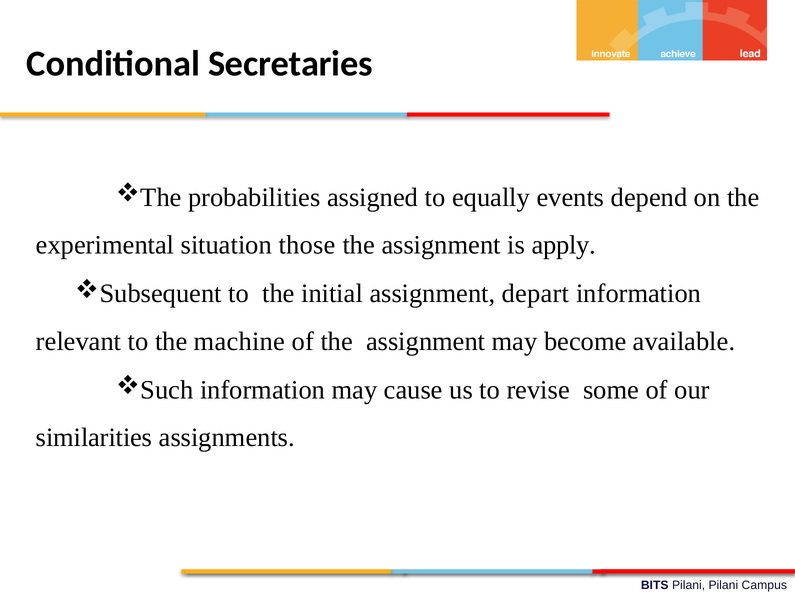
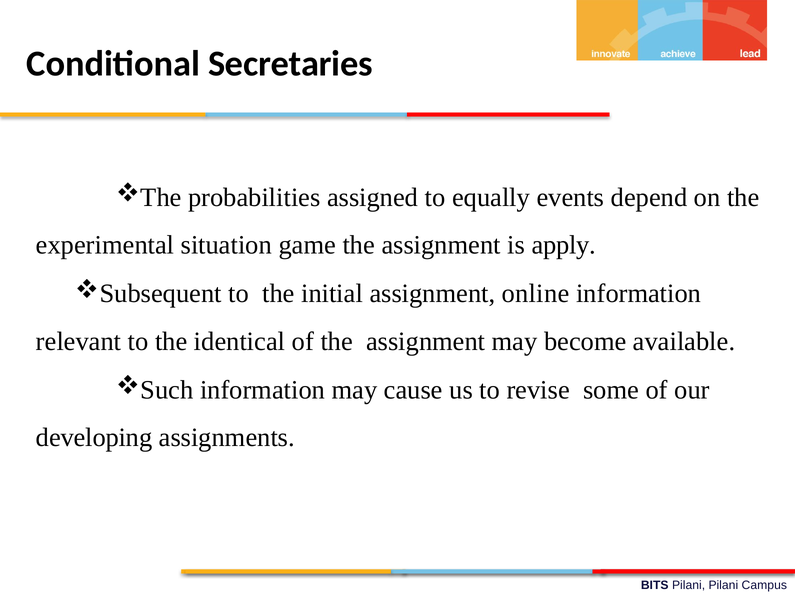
those: those -> game (307, 245)
depart: depart -> online (536, 294)
machine: machine -> identical (240, 341)
similarities: similarities -> developing (94, 438)
